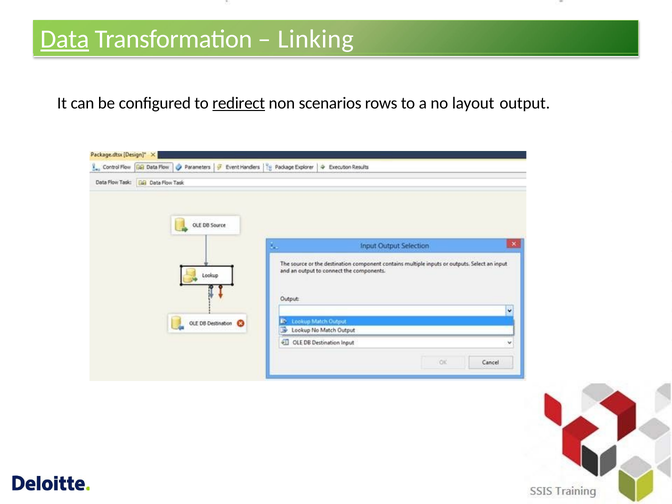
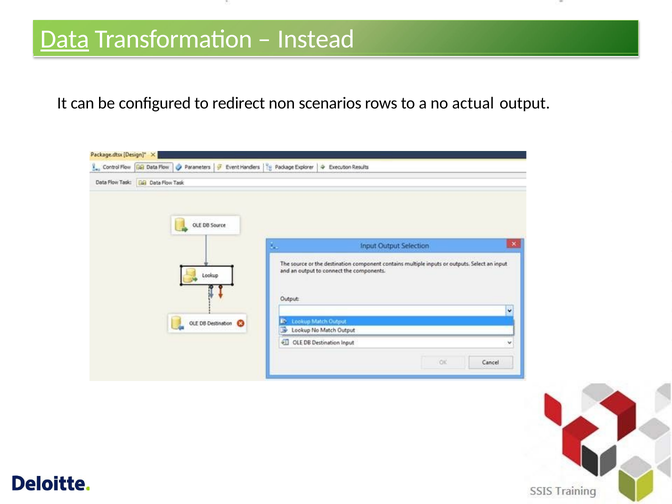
Linking: Linking -> Instead (316, 39)
redirect underline: present -> none (239, 103)
layout: layout -> actual (473, 103)
